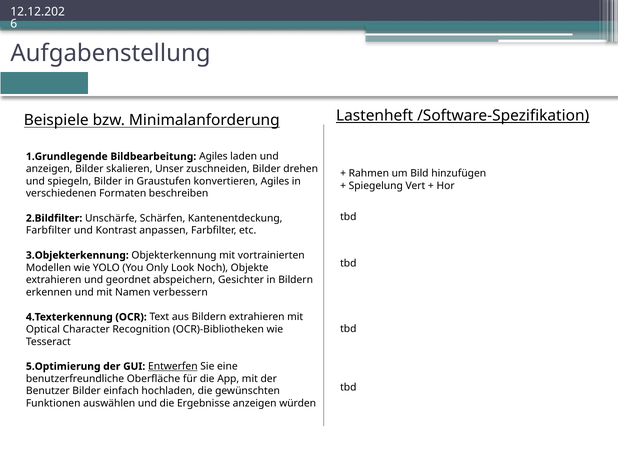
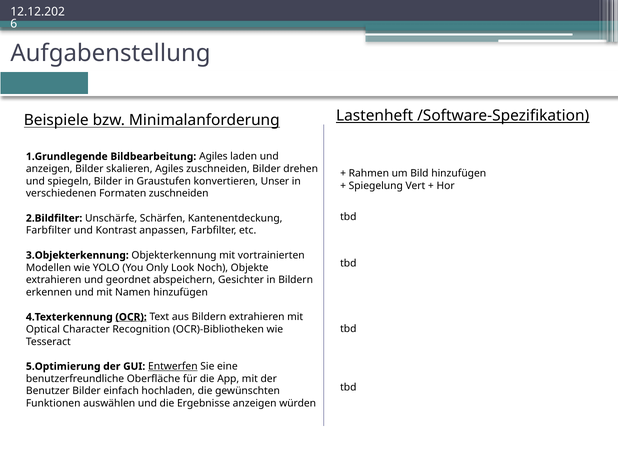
skalieren Unser: Unser -> Agiles (169, 169)
konvertieren Agiles: Agiles -> Unser (275, 181)
Formaten beschreiben: beschreiben -> zuschneiden (179, 194)
Namen verbessern: verbessern -> hinzufügen (181, 293)
OCR underline: none -> present (131, 317)
